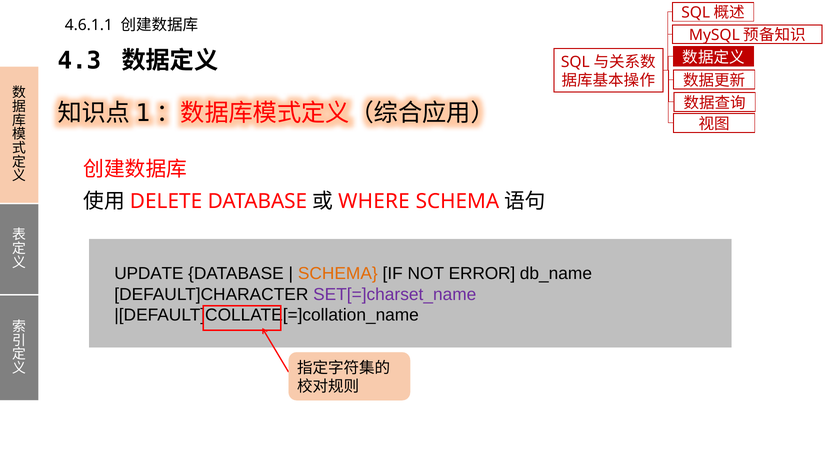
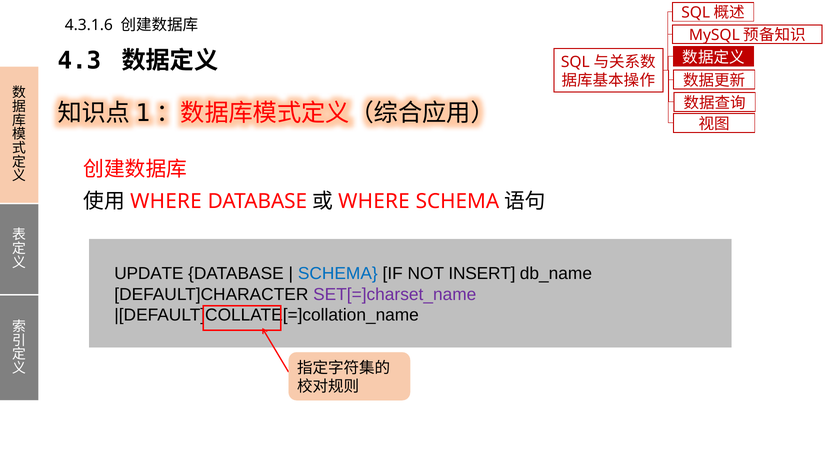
4.6.1.1: 4.6.1.1 -> 4.3.1.6 (89, 25)
DELETE: DELETE -> WHERE (166, 202)
SCHEMA colour: orange -> blue (338, 274)
ERROR: ERROR -> INSERT (482, 274)
